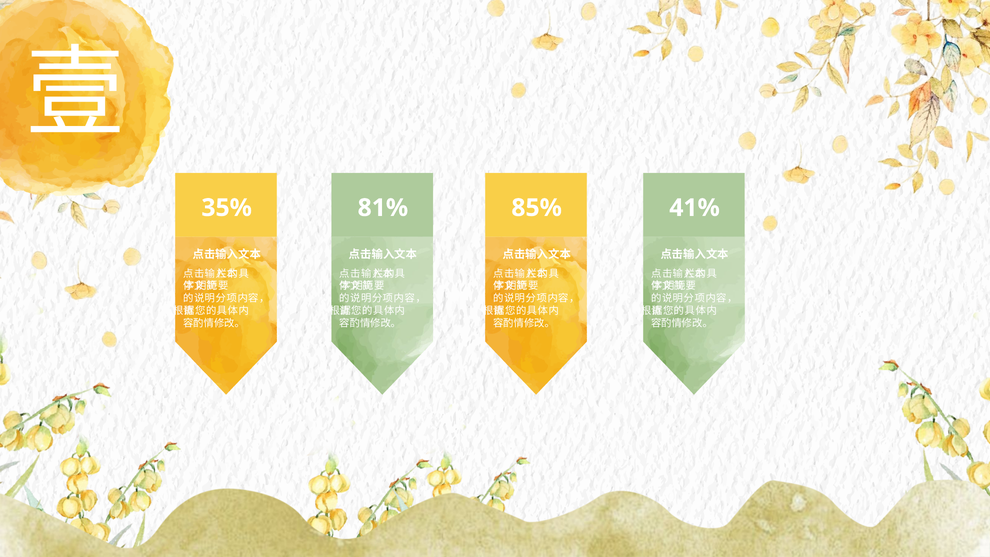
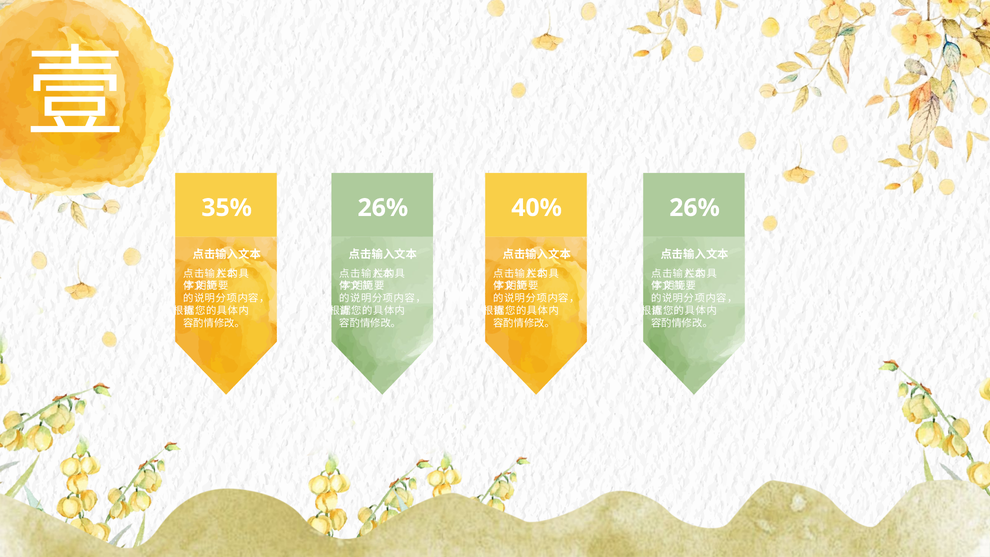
81%: 81% -> 26% (383, 208)
85%: 85% -> 40% (537, 208)
41%: 41% -> 26% (695, 208)
